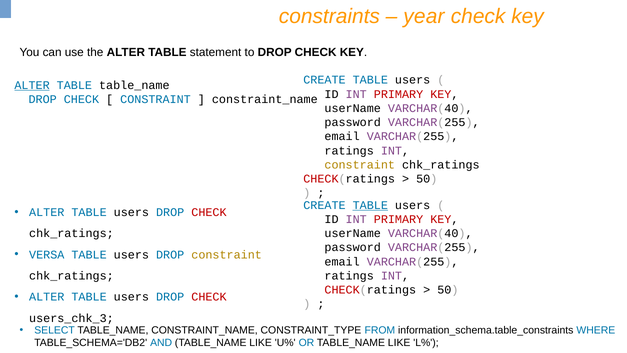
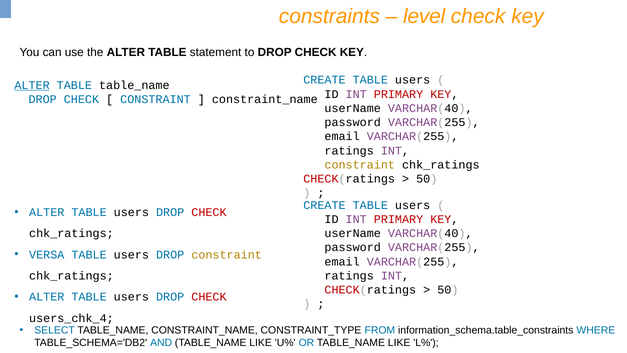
year: year -> level (424, 16)
TABLE underline: present -> none (370, 205)
users_chk_3: users_chk_3 -> users_chk_4 (71, 318)
